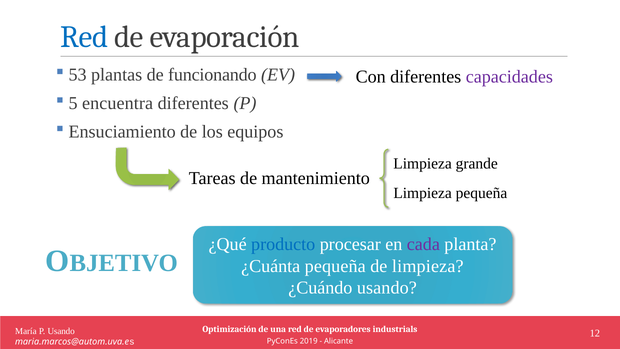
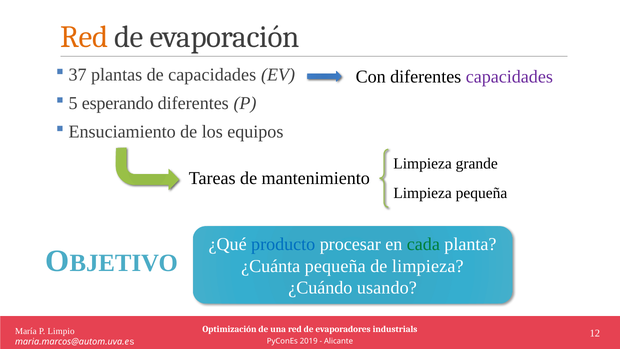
Red colour: blue -> orange (84, 37)
53: 53 -> 37 (78, 75)
de funcionando: funcionando -> capacidades (212, 75)
encuentra: encuentra -> esperando (118, 103)
cada colour: purple -> green (423, 244)
P Usando: Usando -> Limpio (61, 331)
